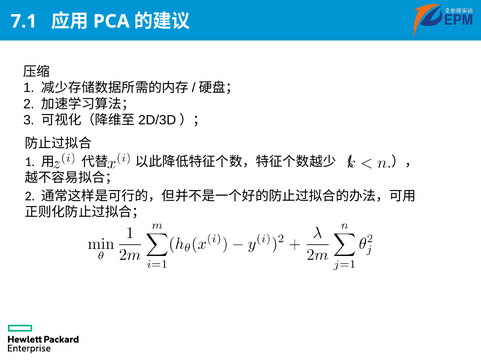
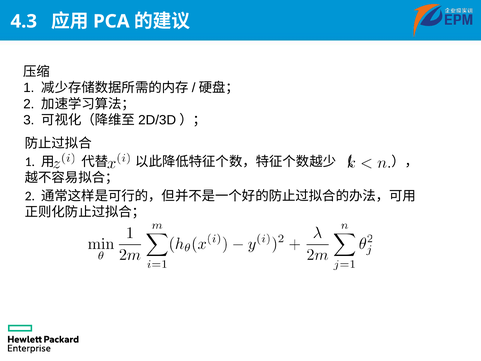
7.1: 7.1 -> 4.3 (24, 21)
